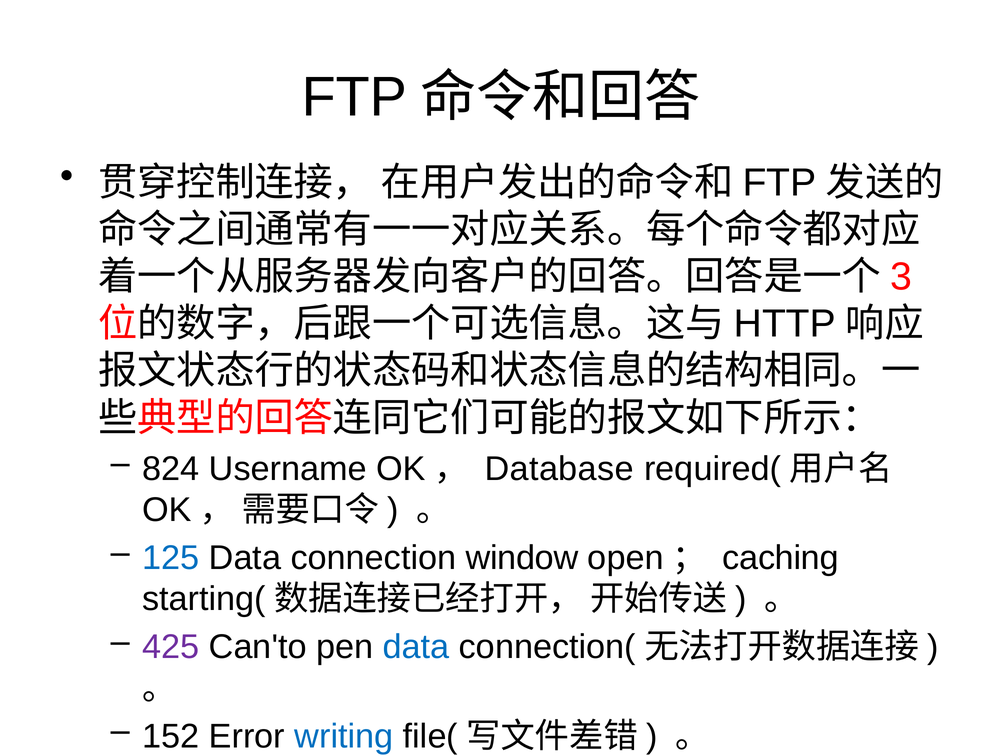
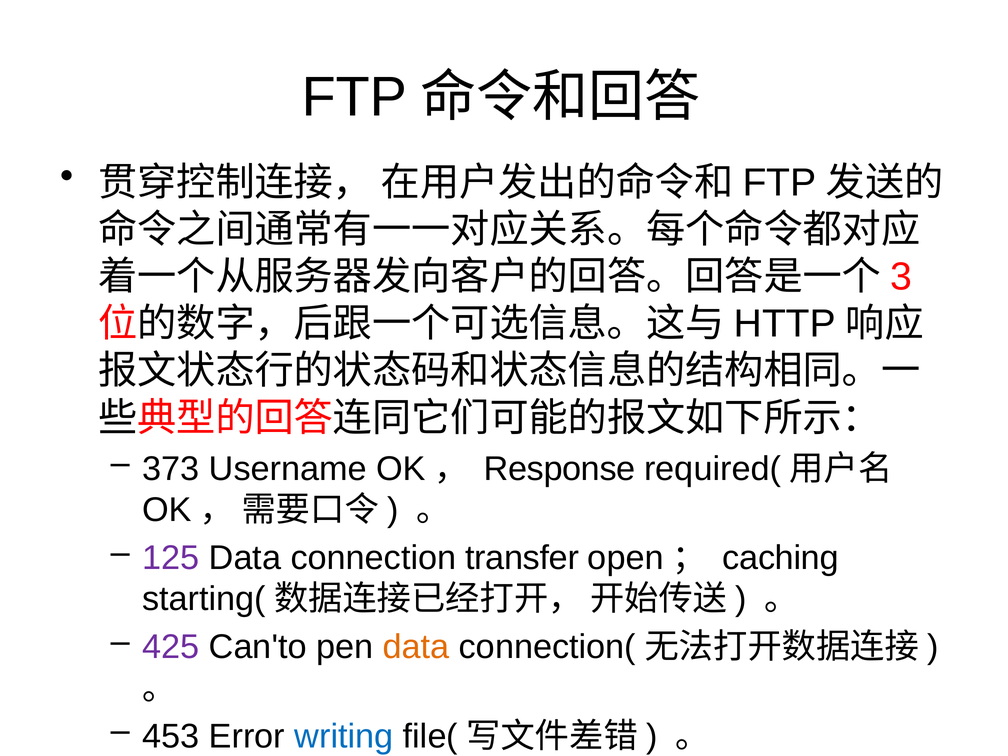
824: 824 -> 373 (171, 469)
Database: Database -> Response (560, 469)
125 colour: blue -> purple (171, 558)
window: window -> transfer (522, 558)
data colour: blue -> orange (416, 647)
152: 152 -> 453 (171, 736)
